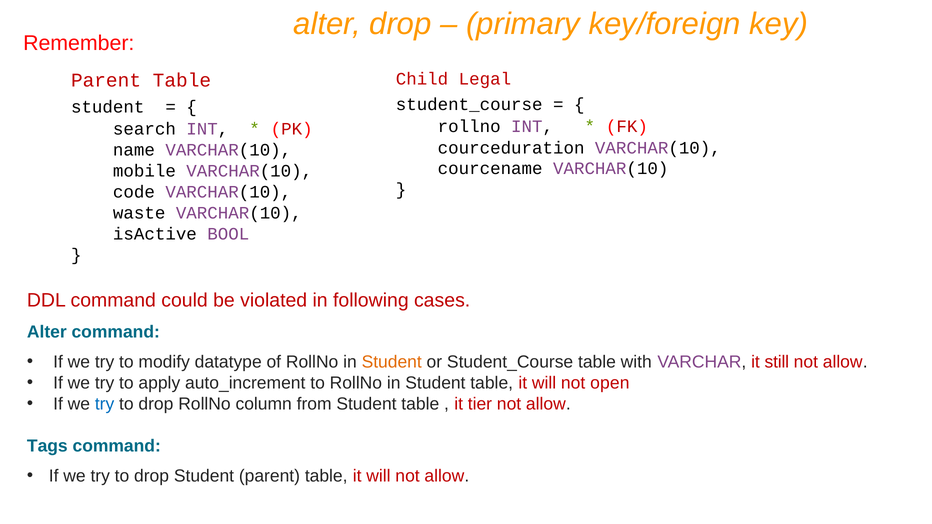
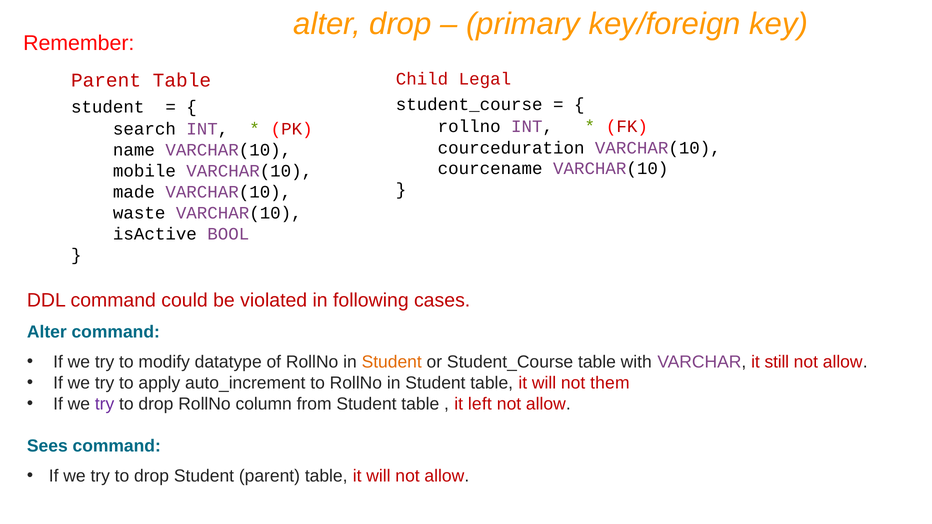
code: code -> made (134, 192)
open: open -> them (610, 383)
try colour: blue -> purple (105, 404)
tier: tier -> left (480, 404)
Tags: Tags -> Sees (47, 446)
